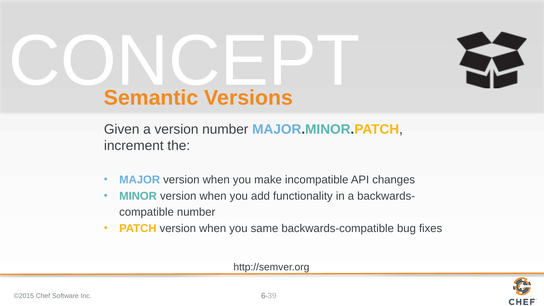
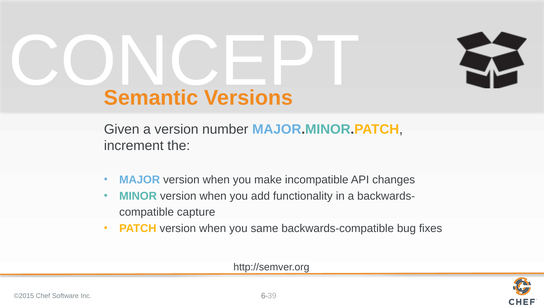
number: number -> capture (196, 212)
